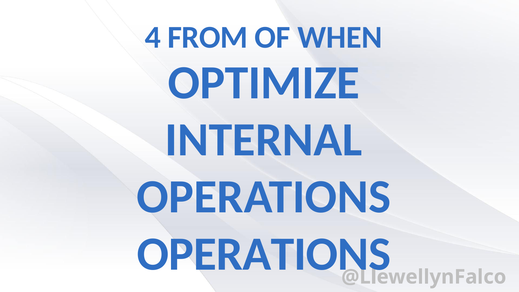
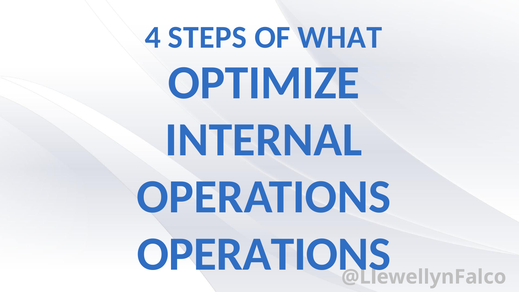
FROM: FROM -> STEPS (207, 37)
WHEN: WHEN -> WHAT (340, 37)
